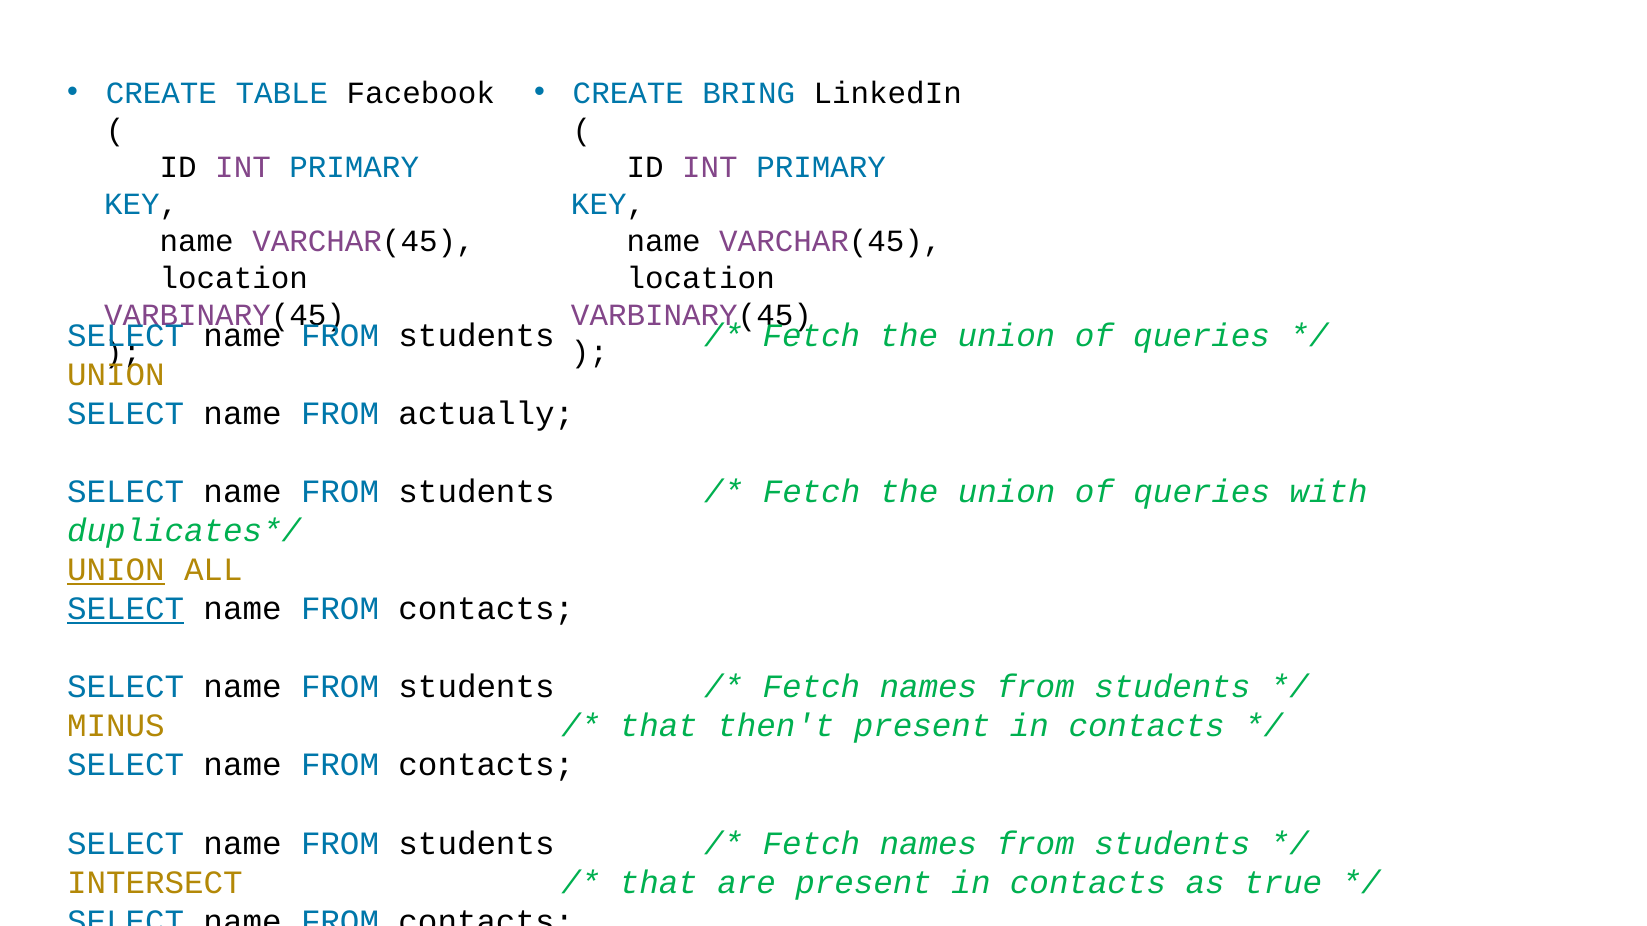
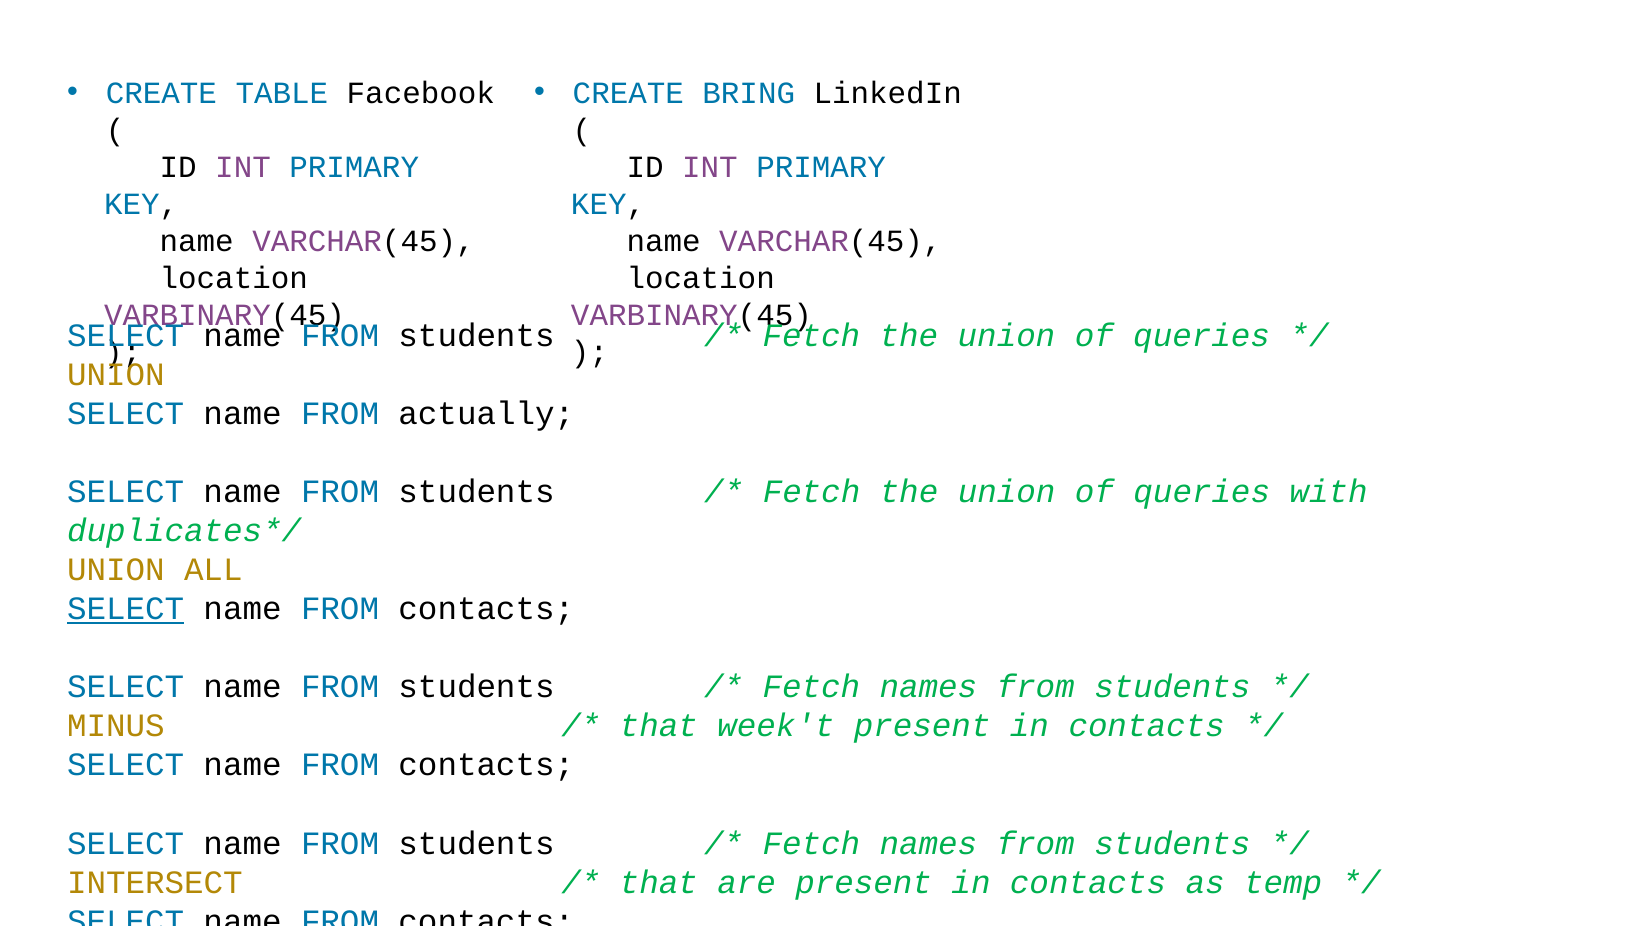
UNION underline: present -> none (116, 570)
then't: then't -> week't (776, 726)
true: true -> temp (1283, 883)
